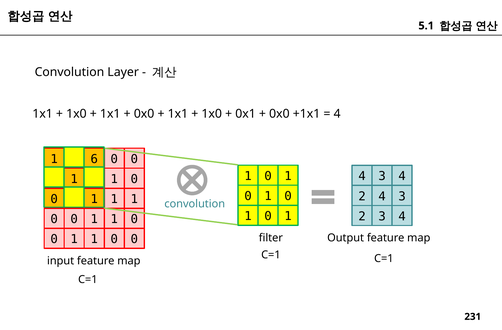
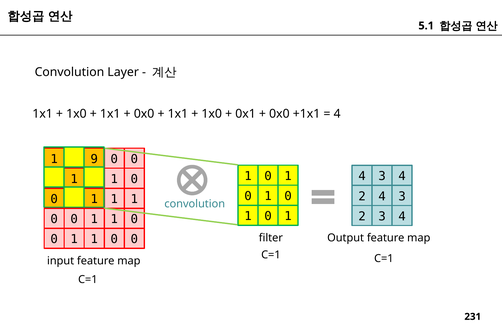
6: 6 -> 9 (94, 159)
